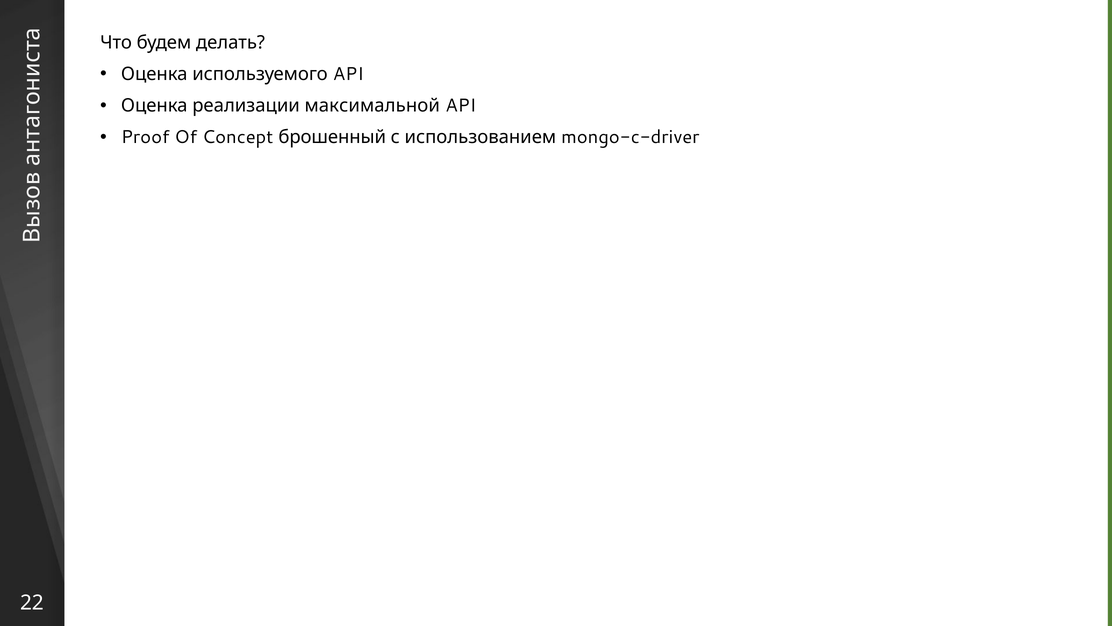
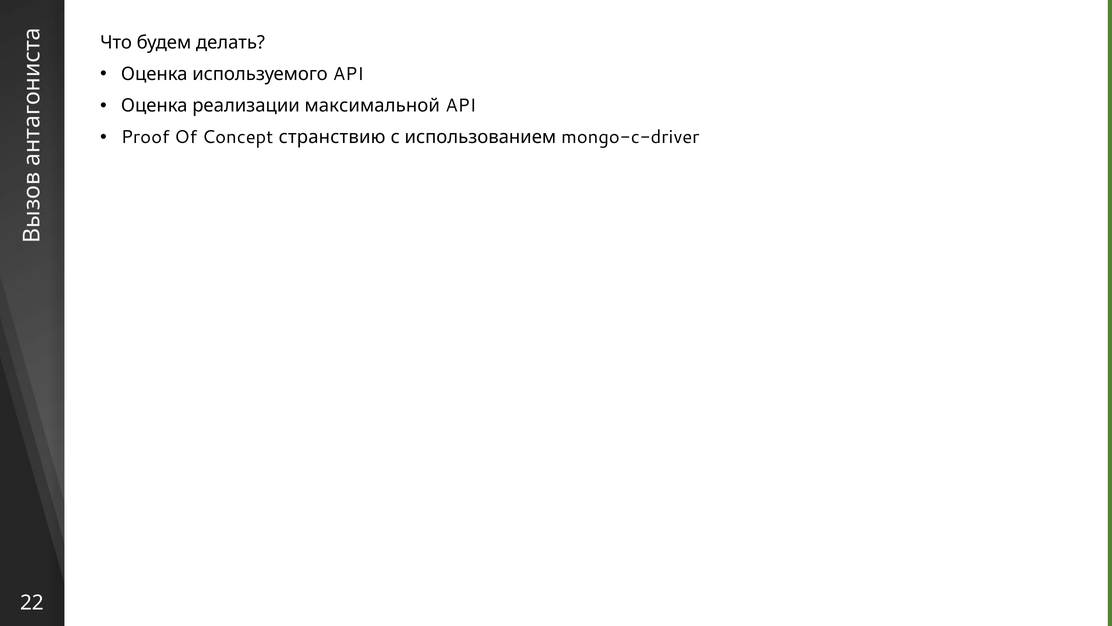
брошенный: брошенный -> странствию (332, 137)
